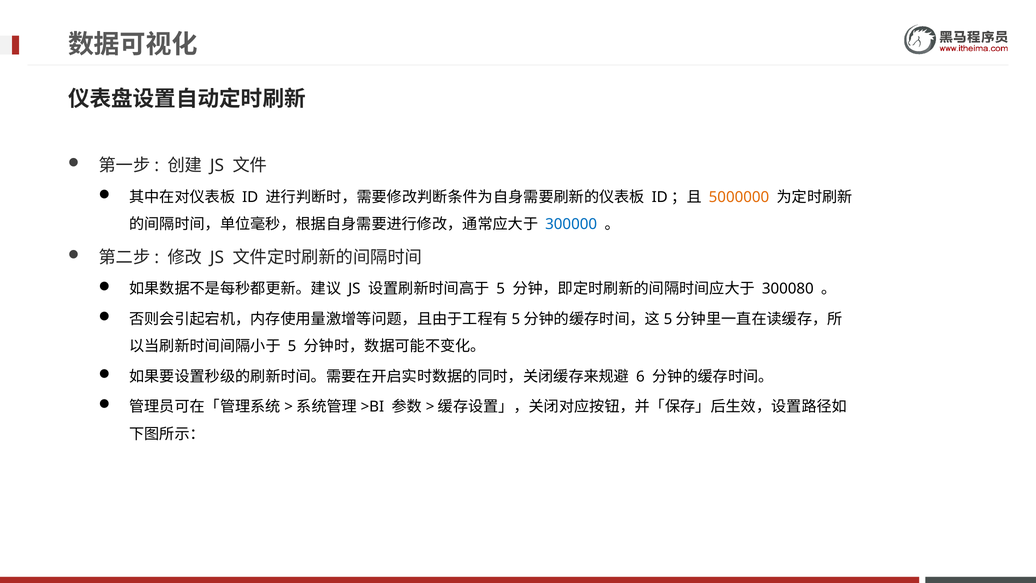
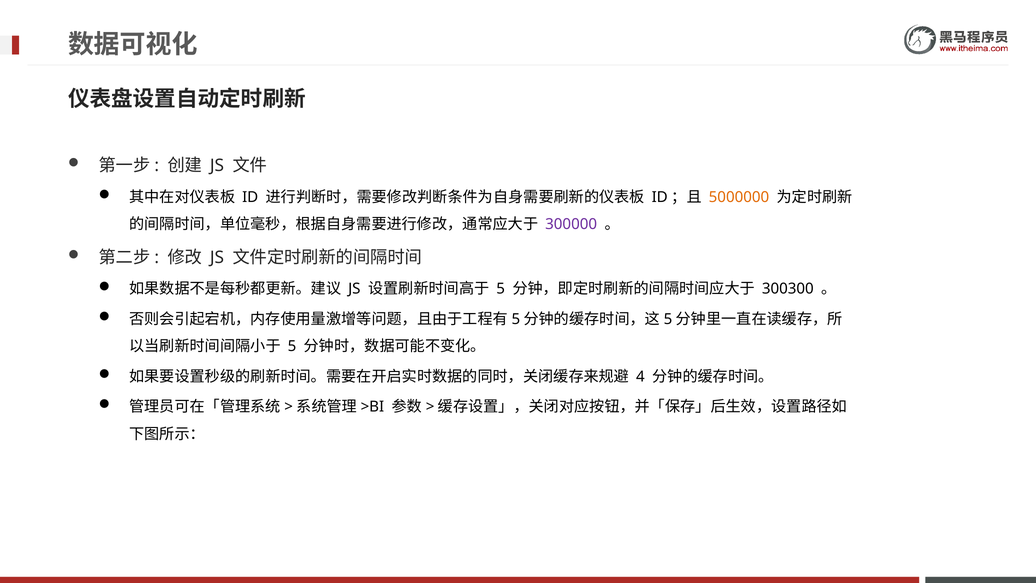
300000 colour: blue -> purple (571, 224)
300080: 300080 -> 300300 (788, 289)
6: 6 -> 4 (640, 377)
